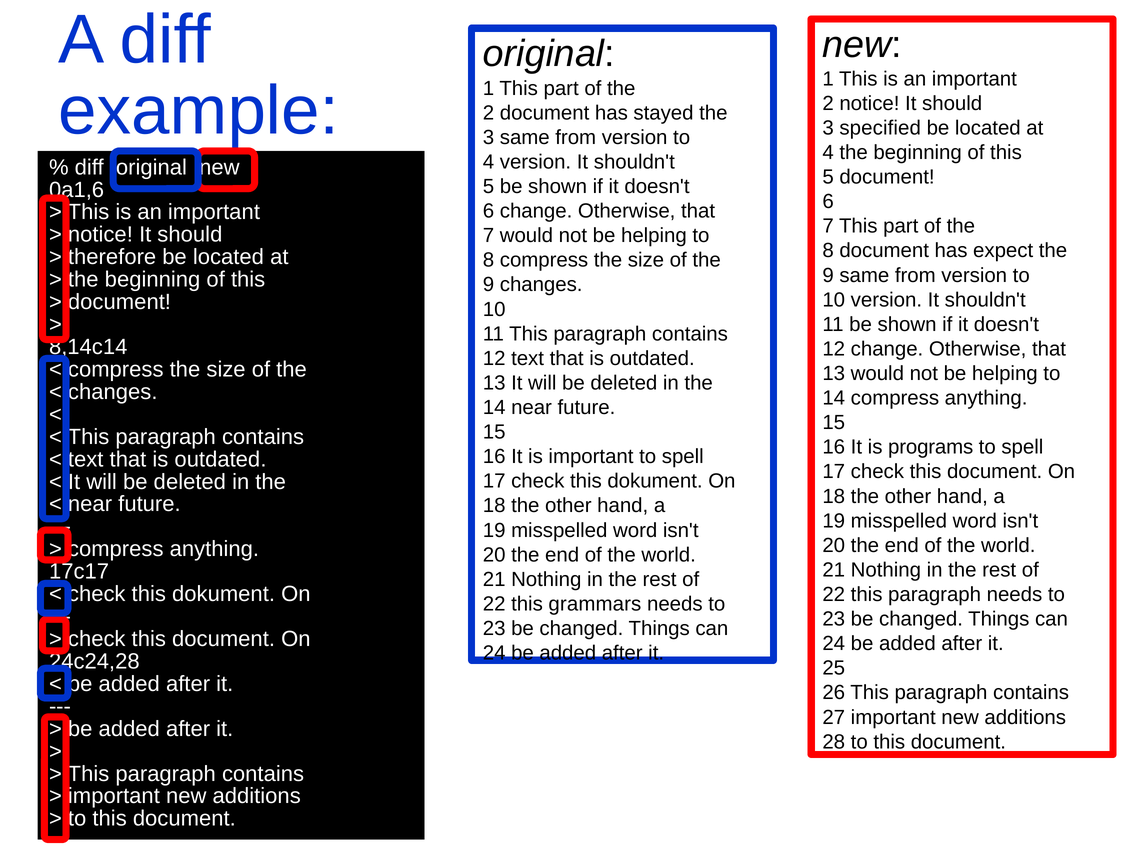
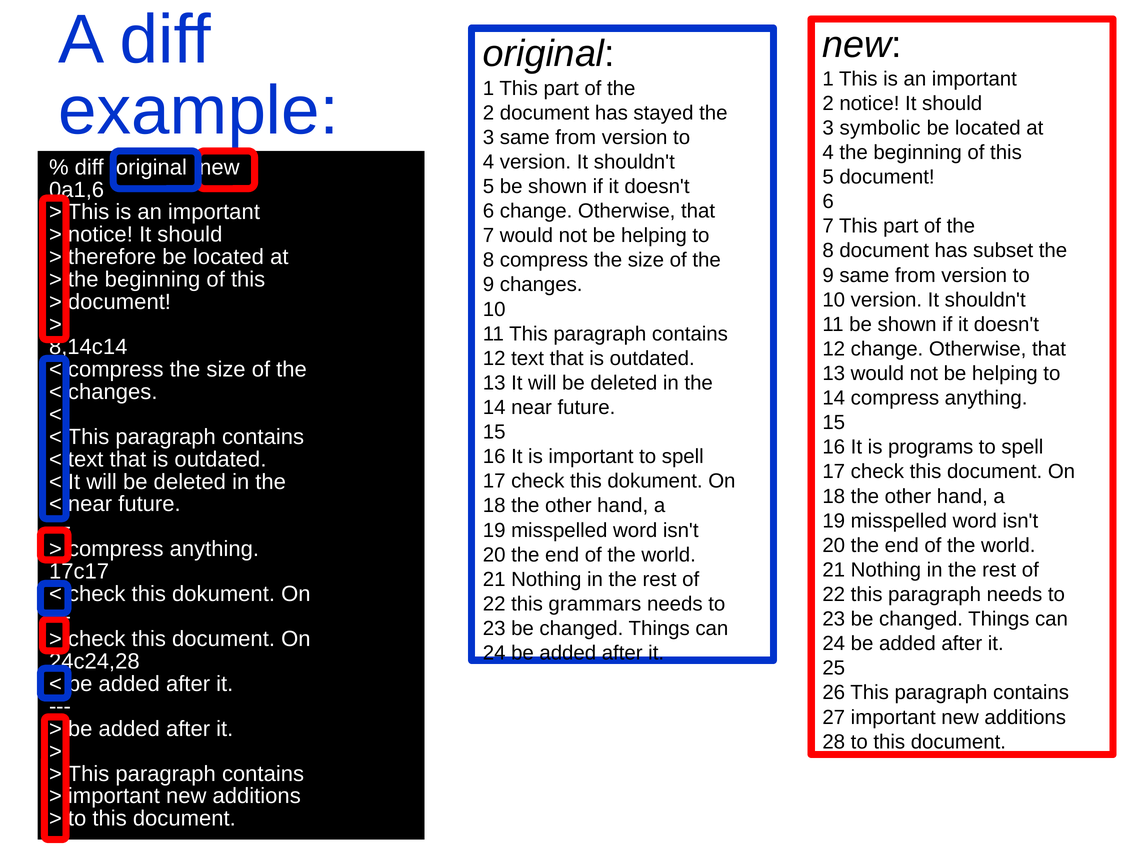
specified: specified -> symbolic (880, 128)
expect: expect -> subset (1003, 251)
